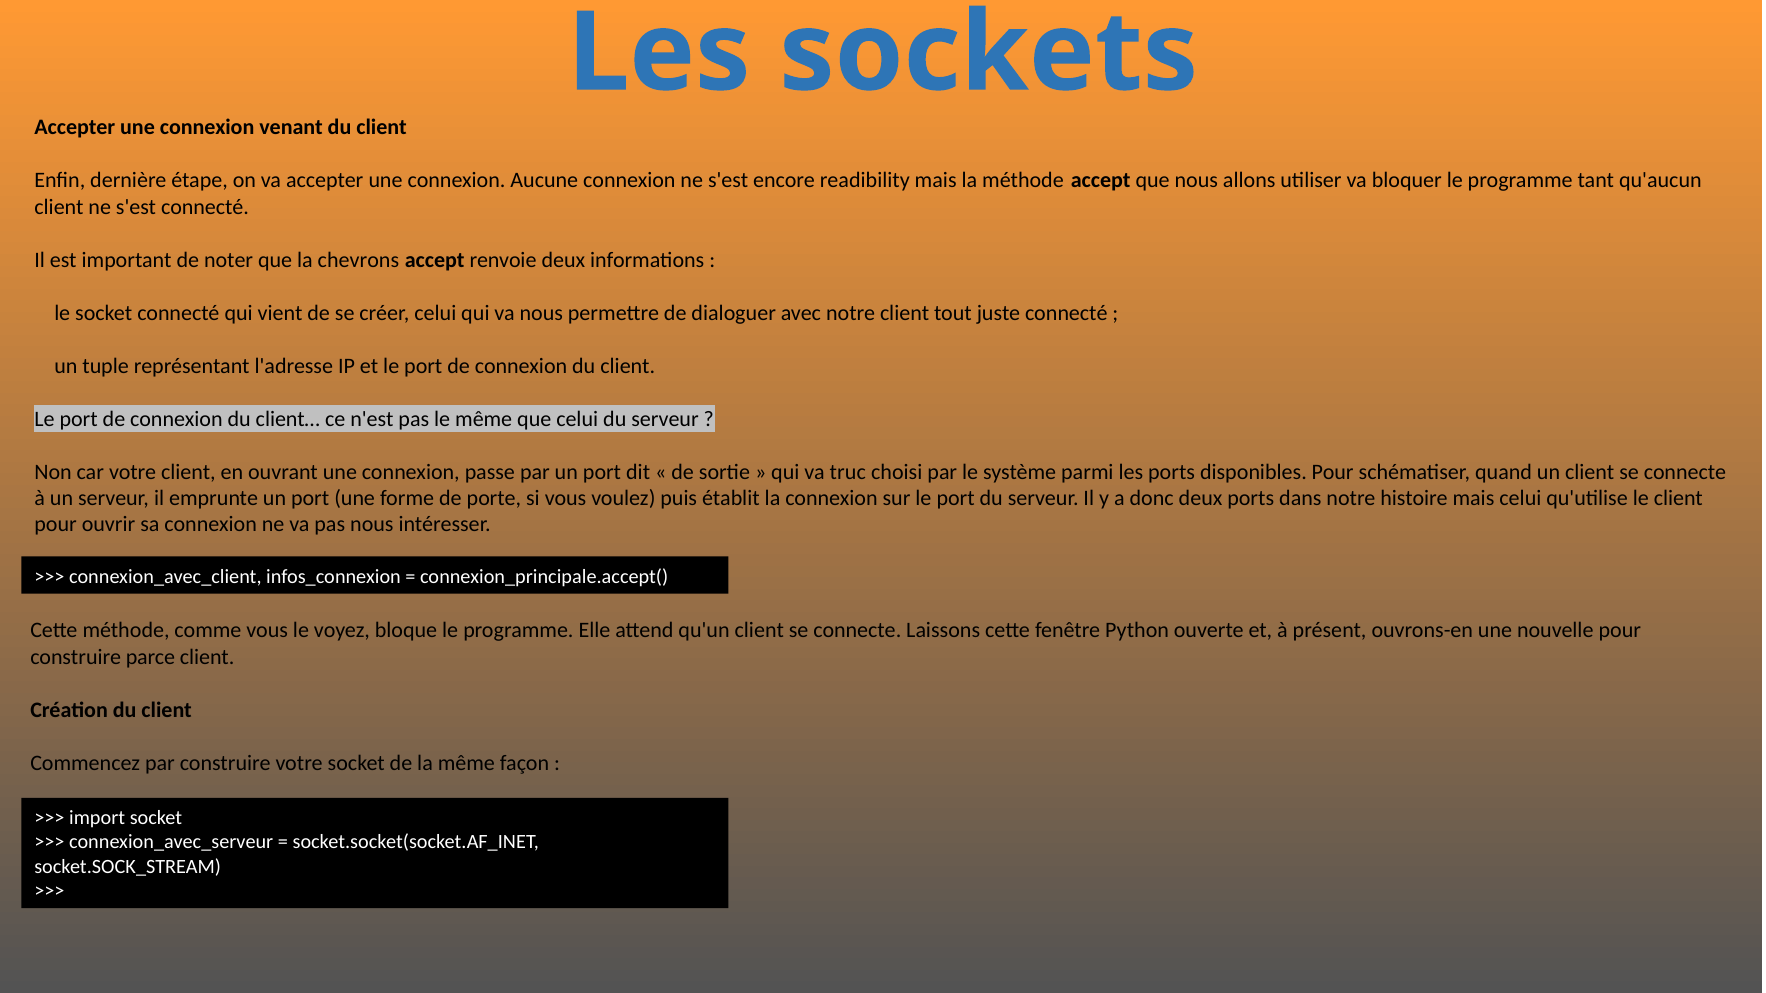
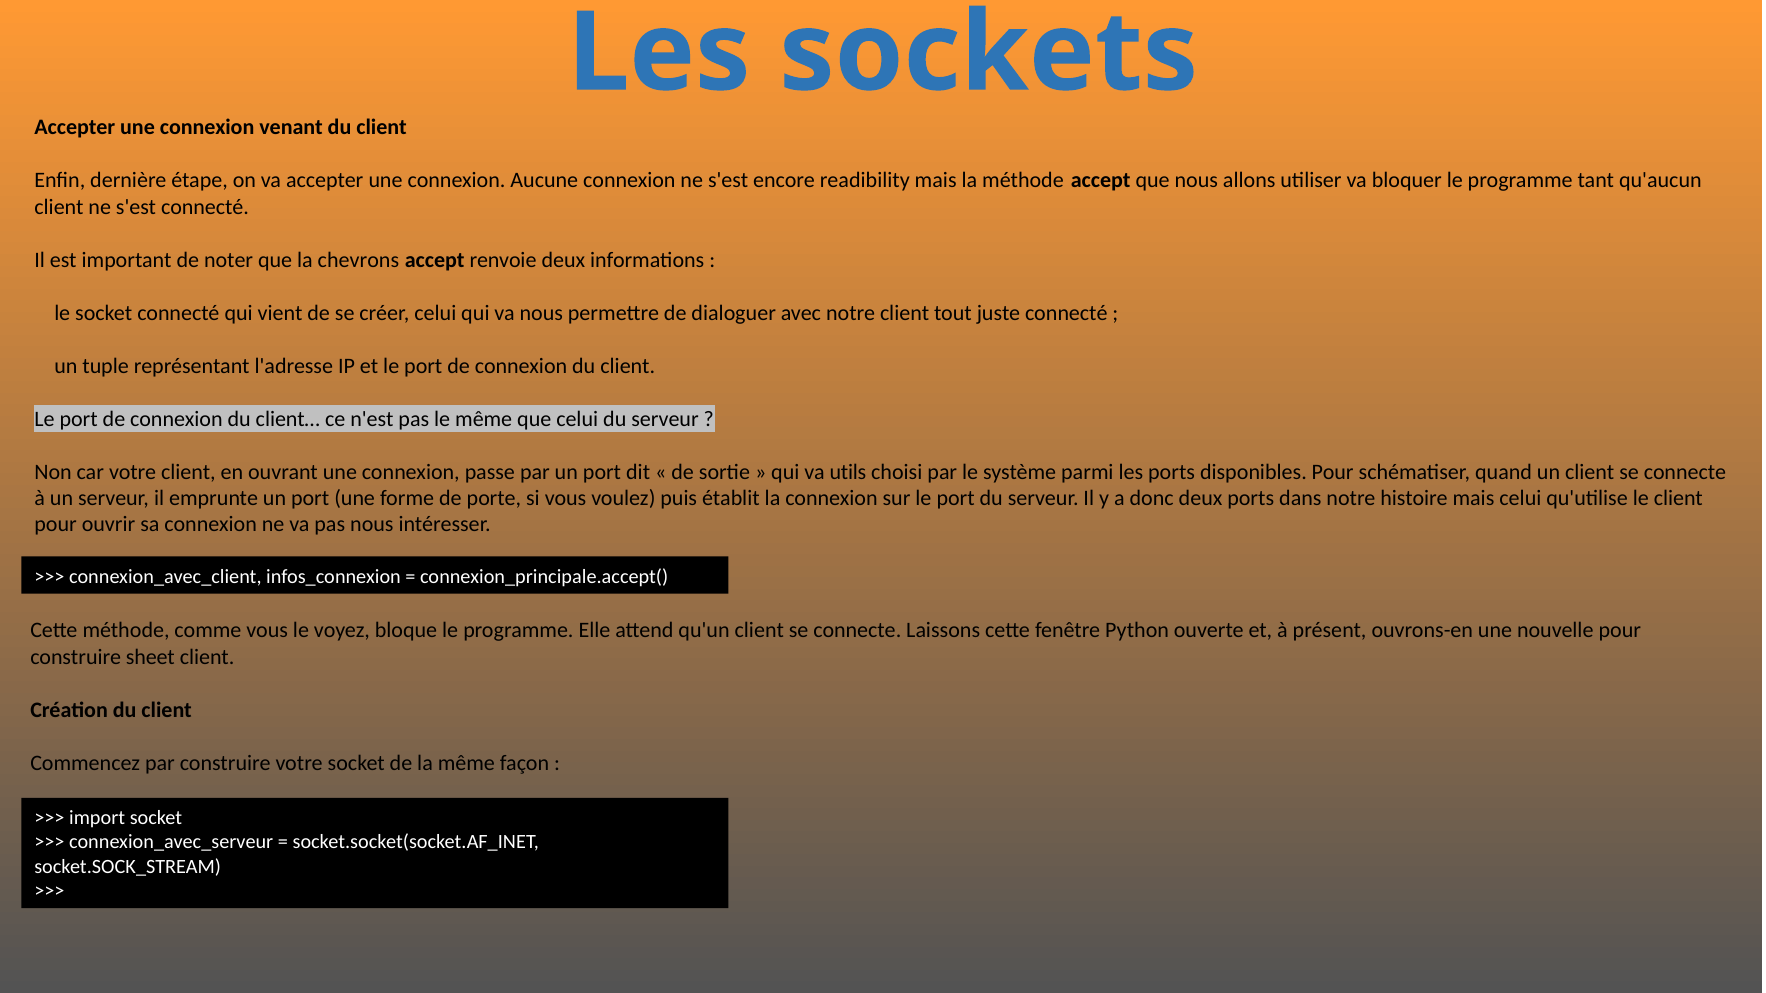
truc: truc -> utils (848, 472)
parce: parce -> sheet (150, 657)
